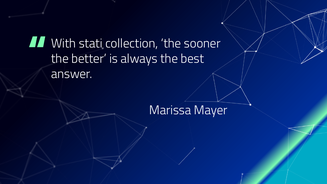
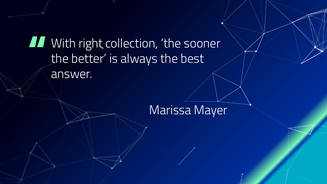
stati: stati -> right (91, 43)
